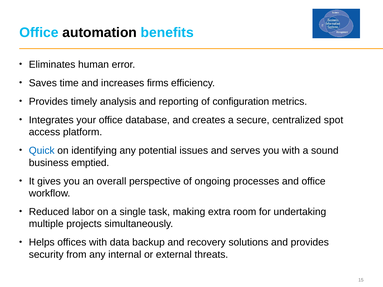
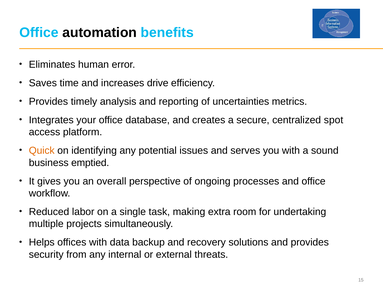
firms: firms -> drive (158, 83)
configuration: configuration -> uncertainties (241, 102)
Quick colour: blue -> orange (42, 151)
